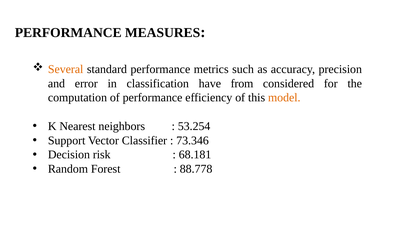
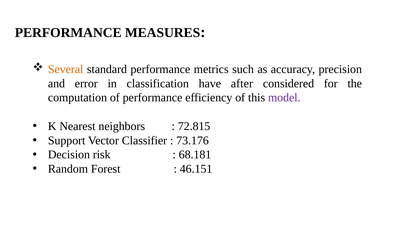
from: from -> after (242, 83)
model colour: orange -> purple (284, 97)
53.254: 53.254 -> 72.815 (194, 126)
73.346: 73.346 -> 73.176 (193, 140)
88.778: 88.778 -> 46.151 (196, 169)
